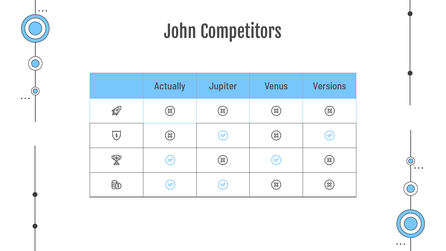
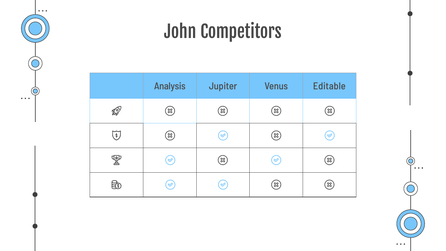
Actually: Actually -> Analysis (170, 86)
Versions: Versions -> Editable (329, 86)
